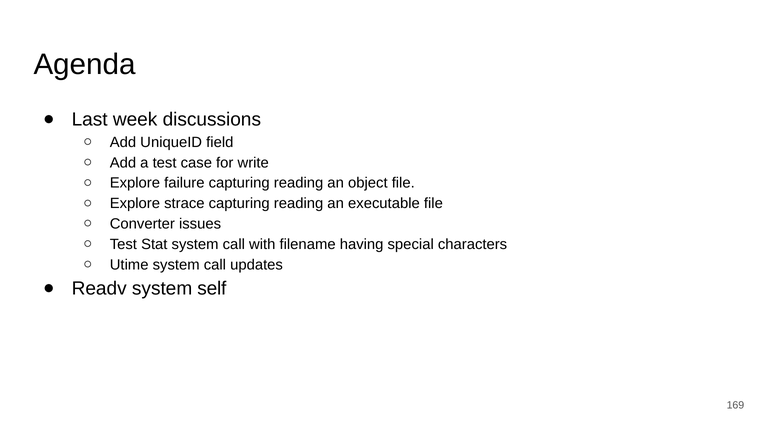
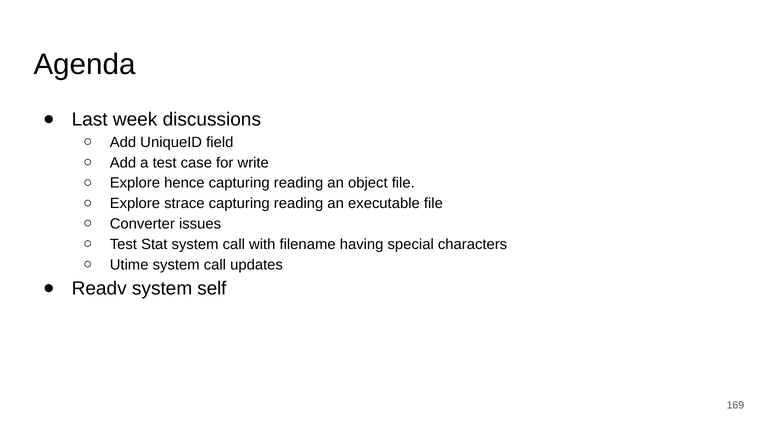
failure: failure -> hence (184, 183)
